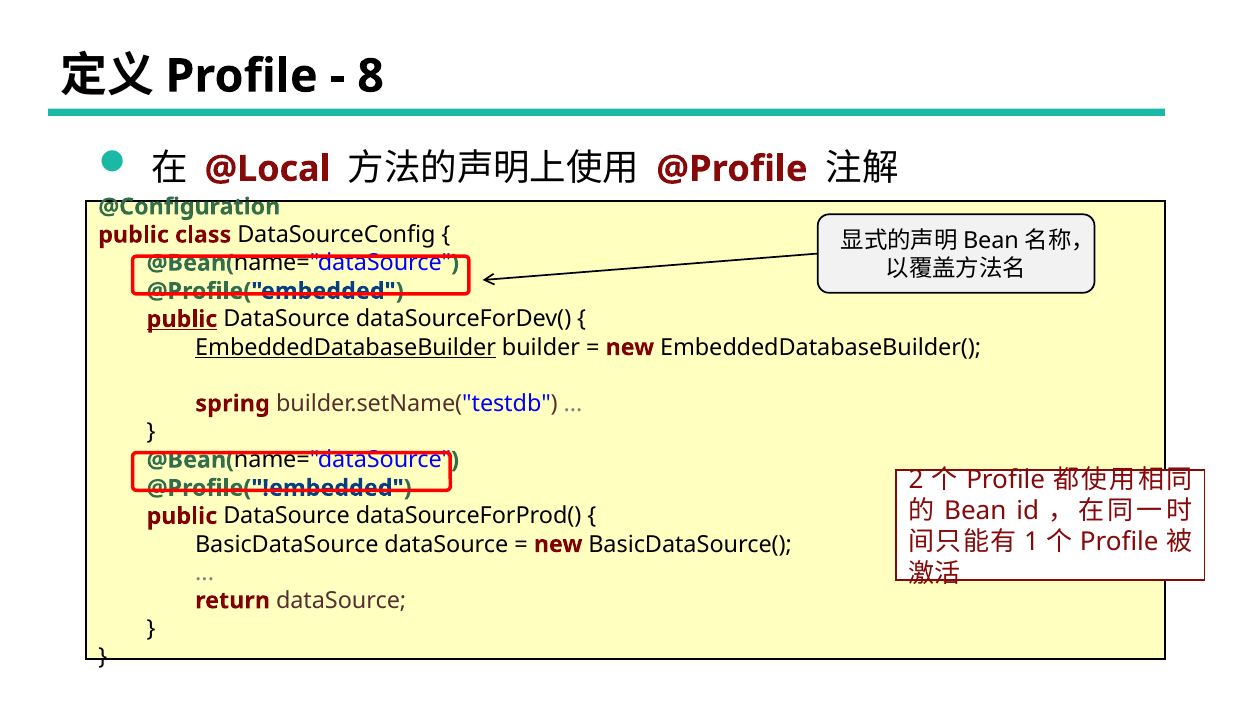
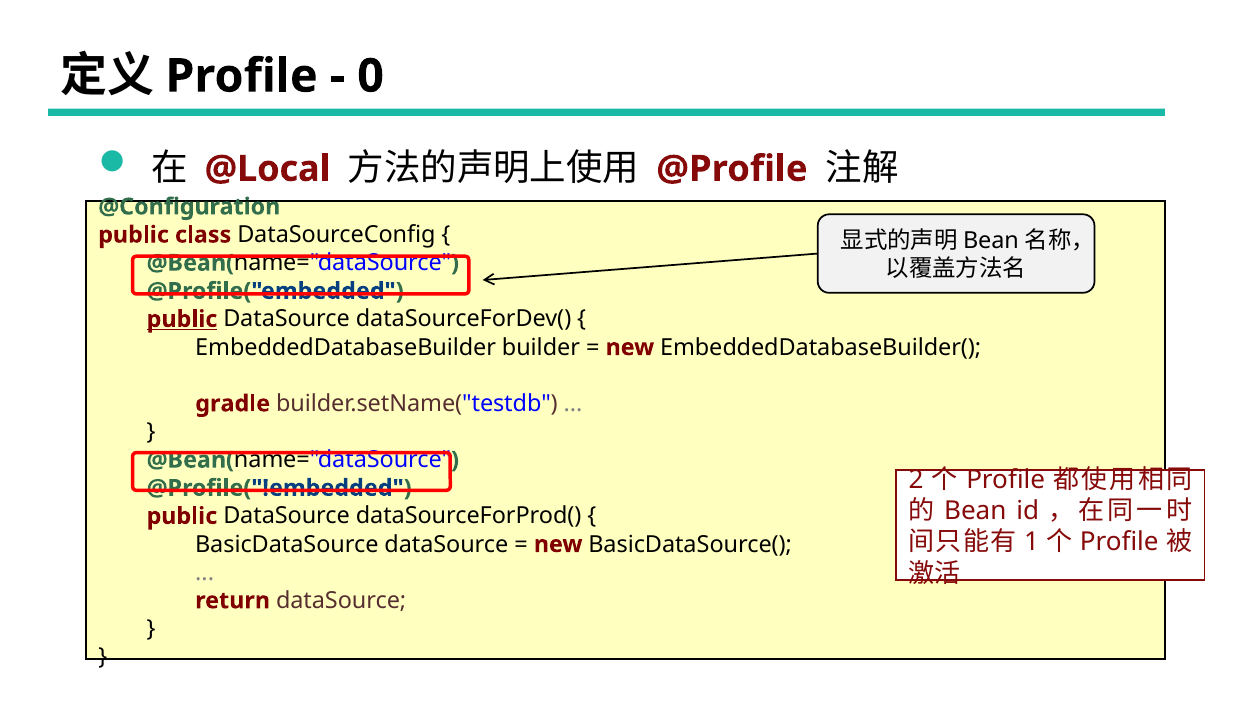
8: 8 -> 0 (371, 76)
EmbeddedDatabaseBuilder underline: present -> none (346, 347)
spring: spring -> gradle (233, 403)
